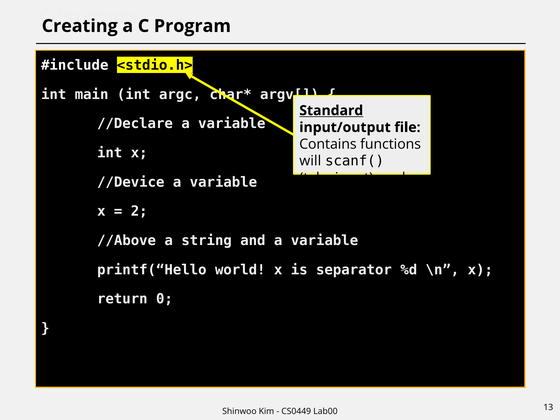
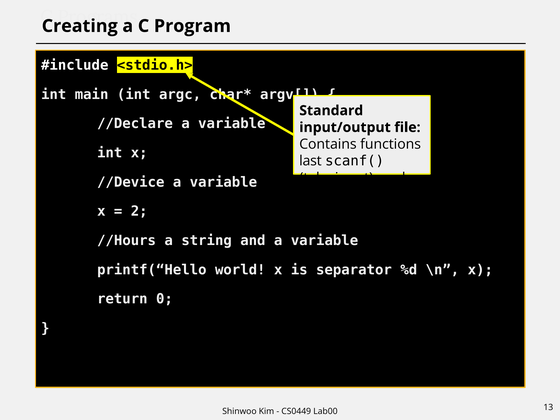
Standard underline: present -> none (331, 111)
will: will -> last (310, 161)
//Above: //Above -> //Hours (127, 241)
